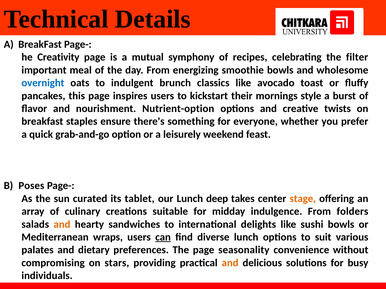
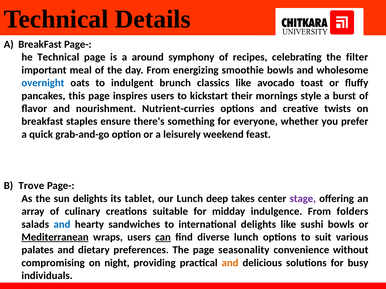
he Creativity: Creativity -> Technical (58, 57)
mutual: mutual -> around (148, 57)
Nutrient-option: Nutrient-option -> Nutrient-curries (178, 109)
Poses: Poses -> Trove (31, 186)
sun curated: curated -> delights (90, 199)
stage colour: orange -> purple (303, 199)
and colour: orange -> blue (62, 225)
Mediterranean underline: none -> present (55, 237)
stars: stars -> night (117, 263)
